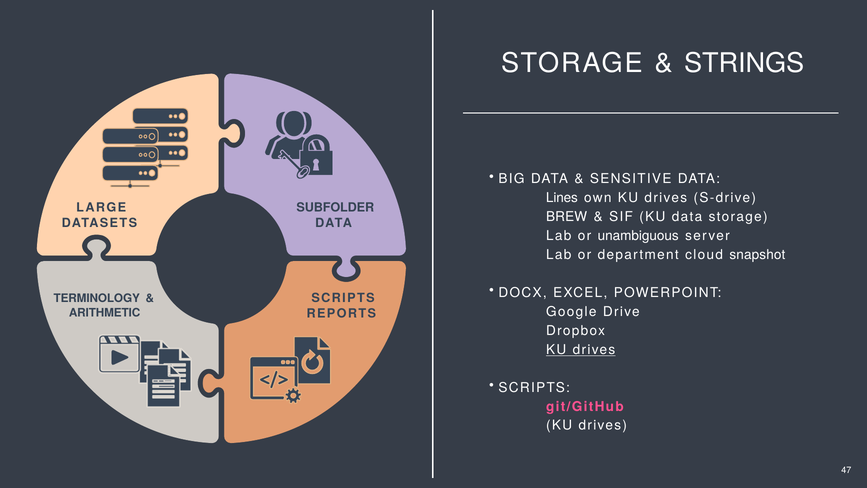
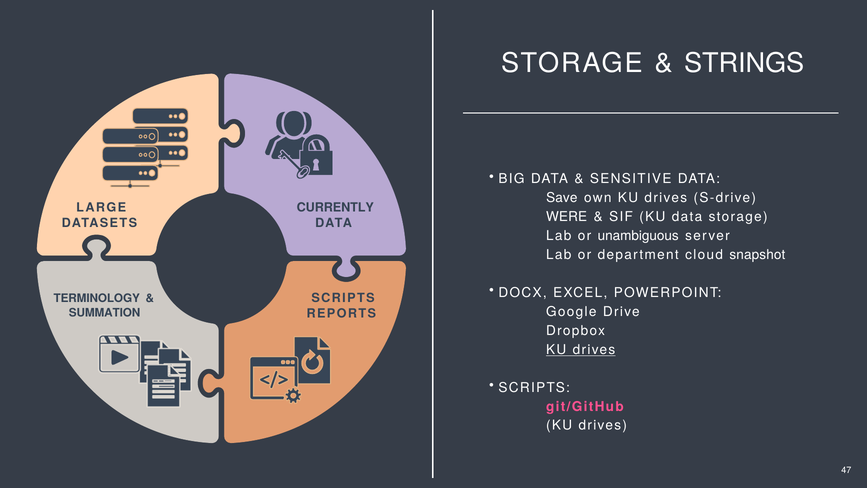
Lines: Lines -> Save (562, 198)
SUBFOLDER: SUBFOLDER -> CURRENTLY (335, 208)
BREW: BREW -> WERE (567, 217)
ARITHMETIC: ARITHMETIC -> SUMMATION (105, 313)
